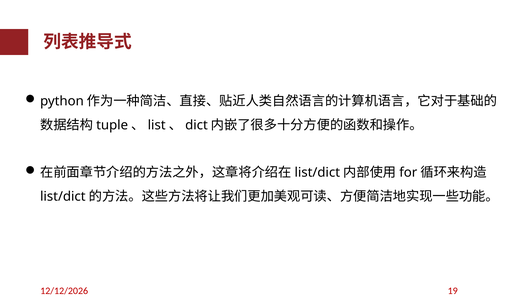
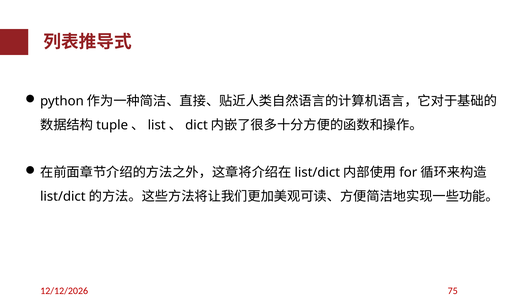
19: 19 -> 75 (453, 292)
